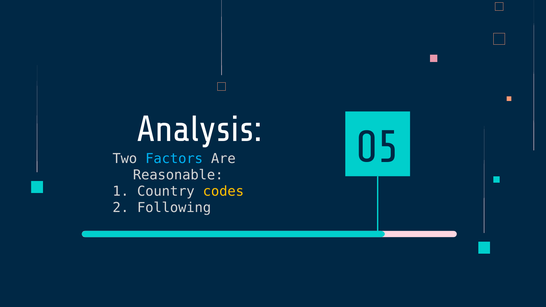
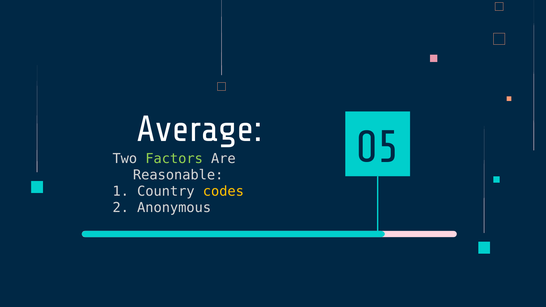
Analysis: Analysis -> Average (199, 129)
Factors colour: light blue -> light green (174, 159)
Following: Following -> Anonymous (174, 208)
